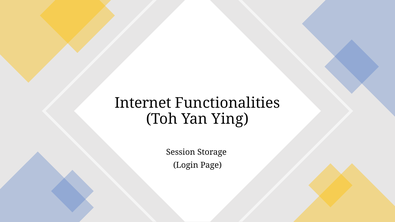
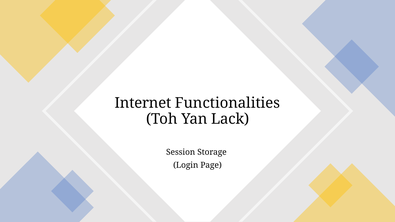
Ying: Ying -> Lack (230, 119)
